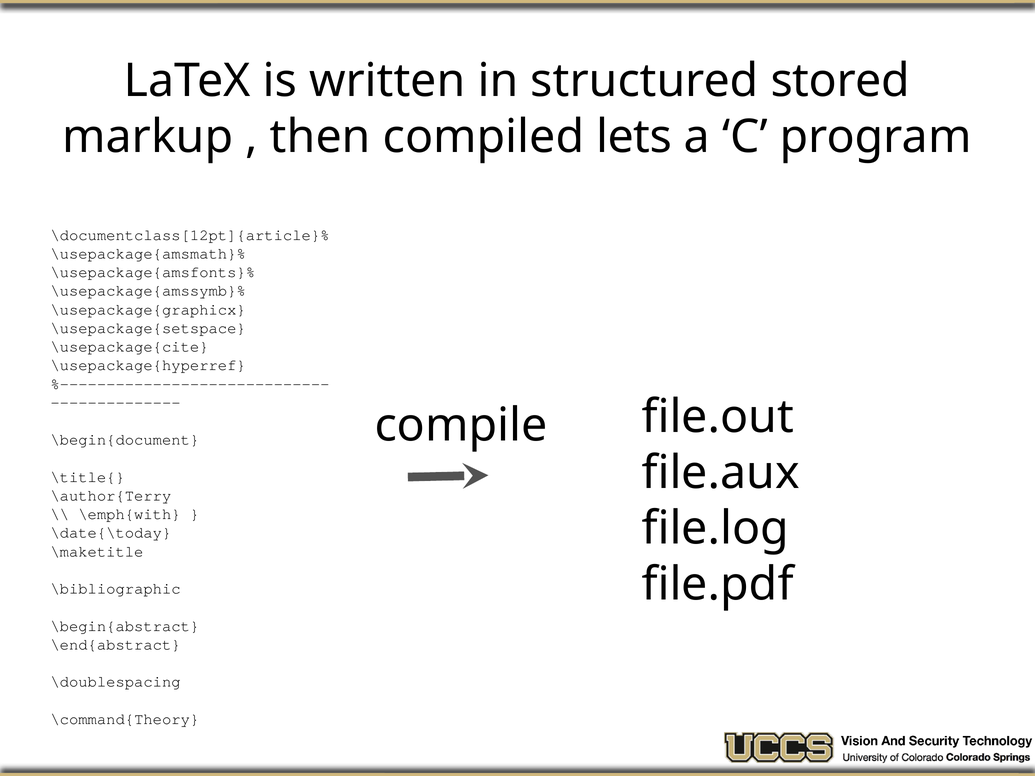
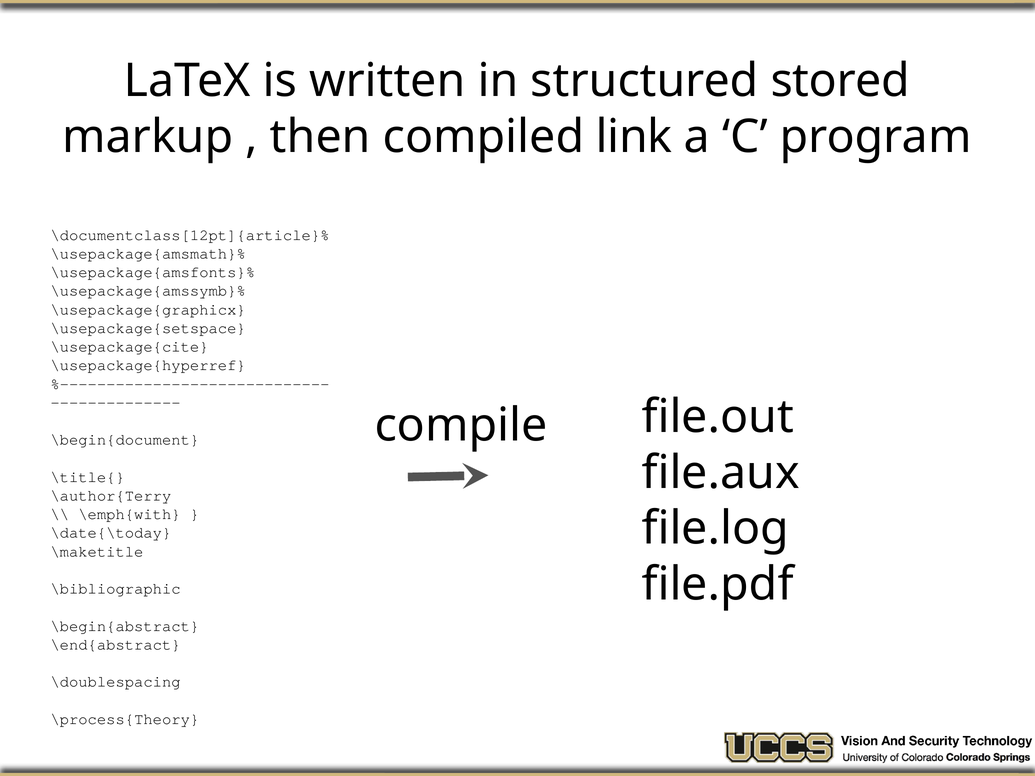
lets: lets -> link (634, 137)
\command{Theory: \command{Theory -> \process{Theory (125, 719)
